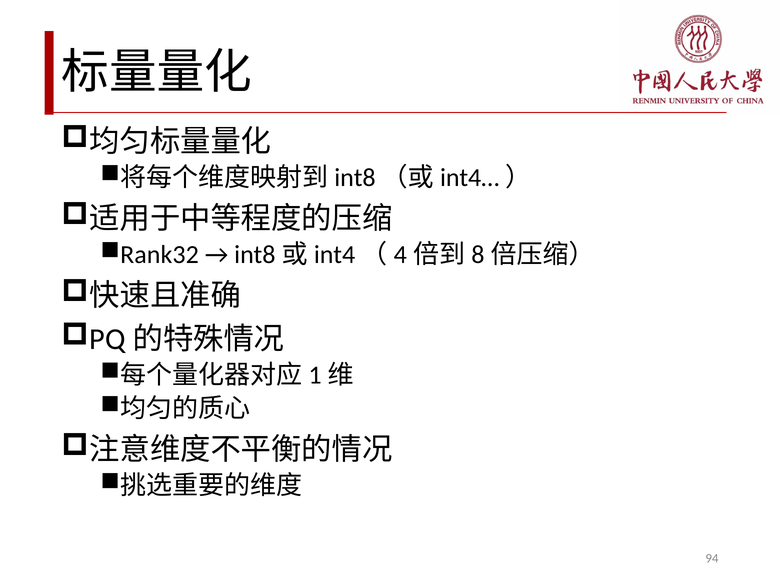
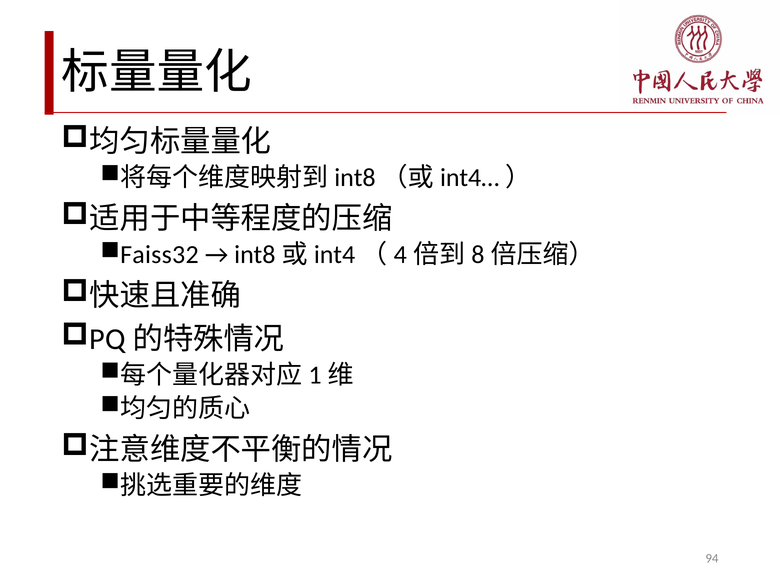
Rank32: Rank32 -> Faiss32 (159, 254)
